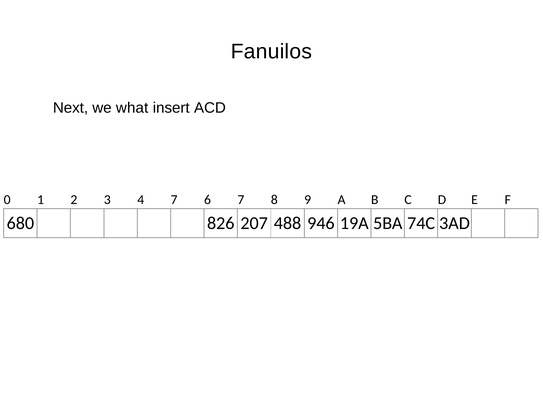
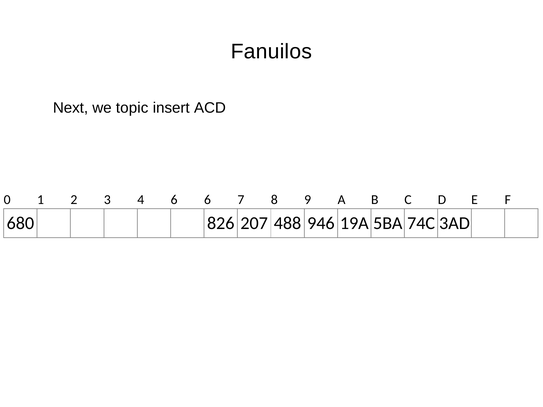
what: what -> topic (132, 108)
4 7: 7 -> 6 (174, 200)
